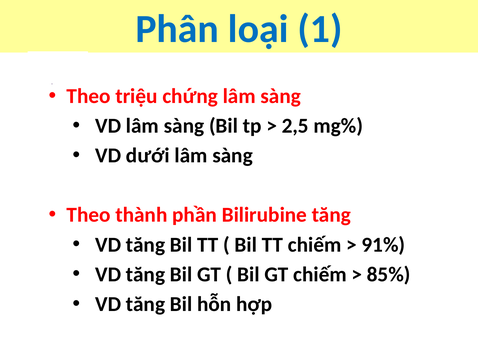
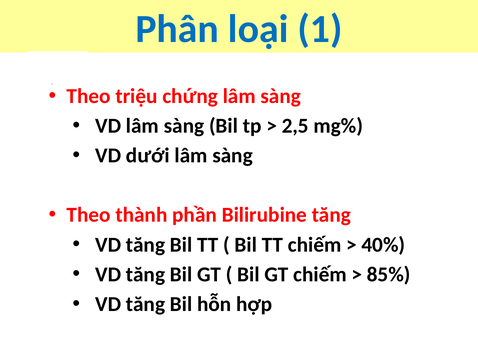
91%: 91% -> 40% (383, 245)
